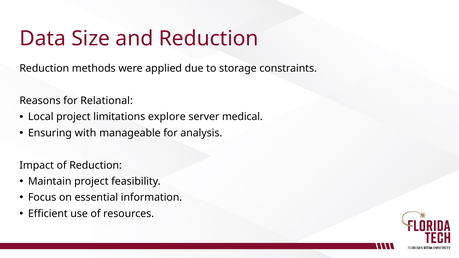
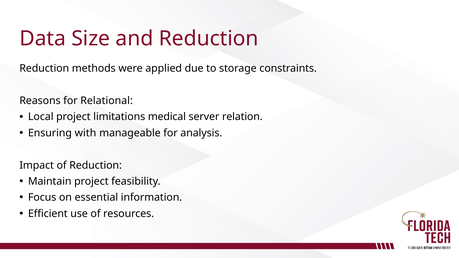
explore: explore -> medical (167, 117)
medical: medical -> relation (242, 117)
